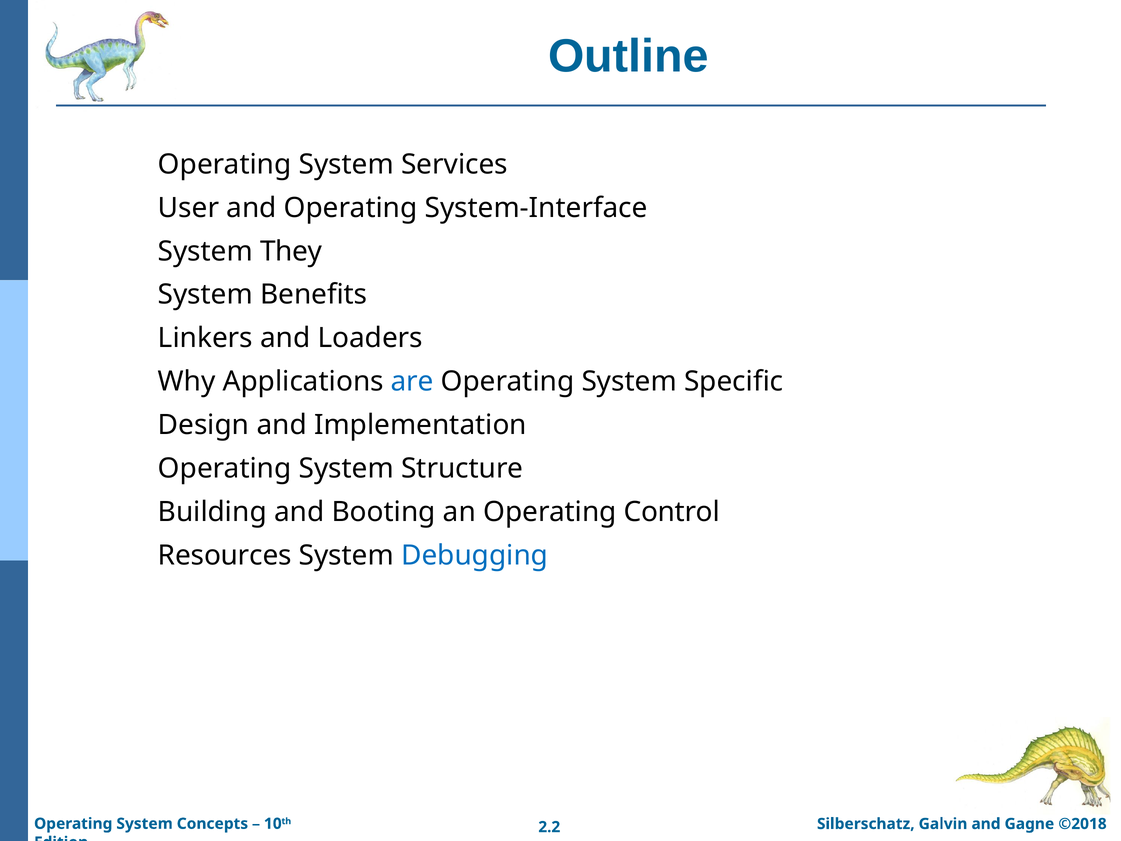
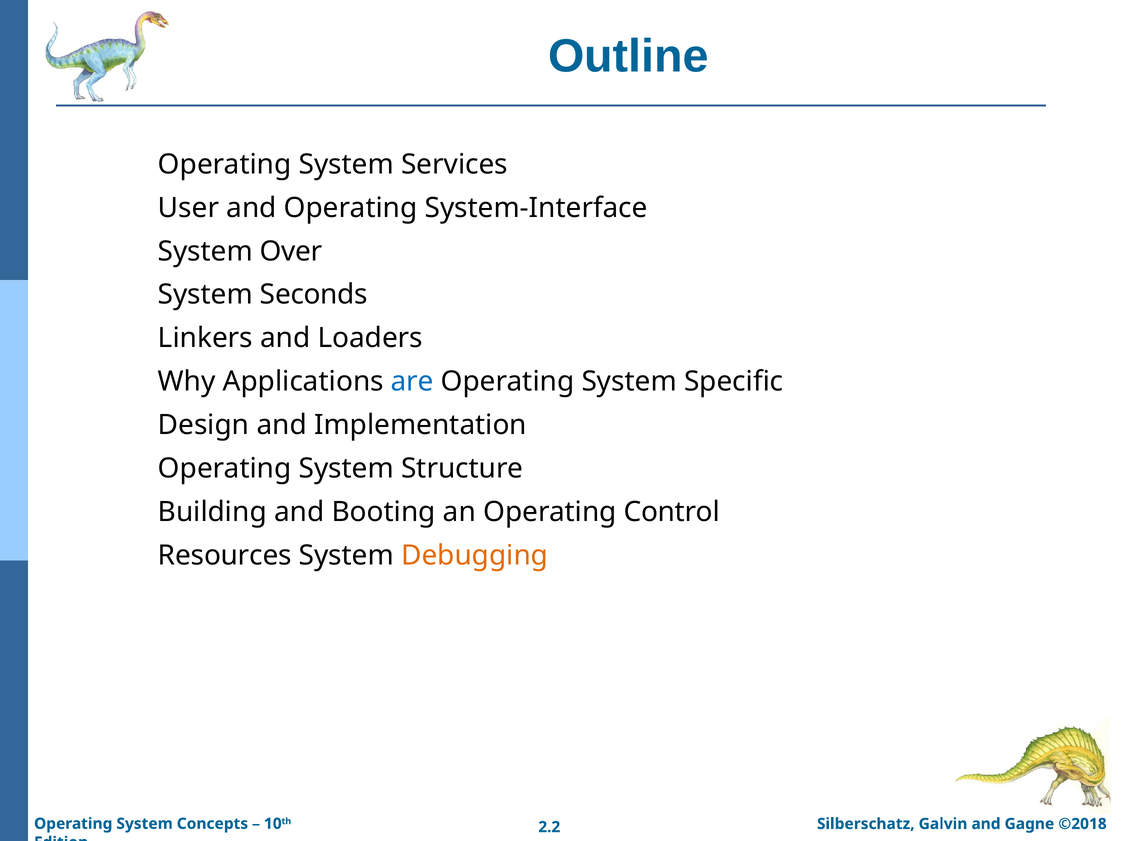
They: They -> Over (291, 251)
Benefits: Benefits -> Seconds (314, 295)
Debugging colour: blue -> orange (475, 555)
